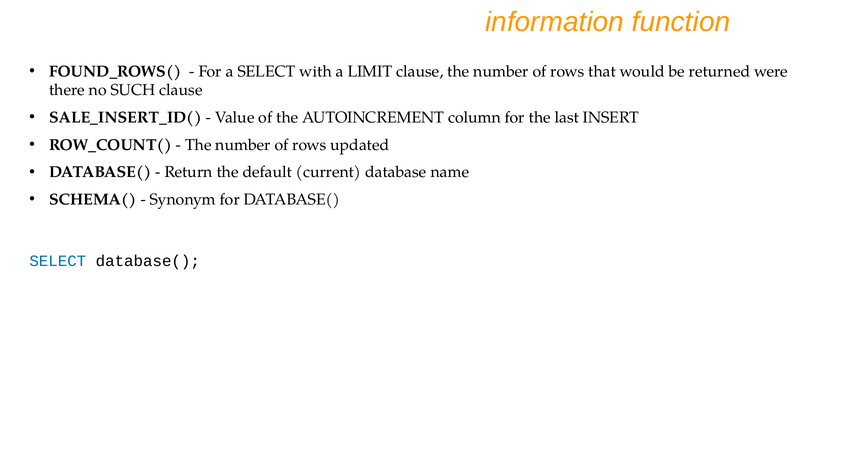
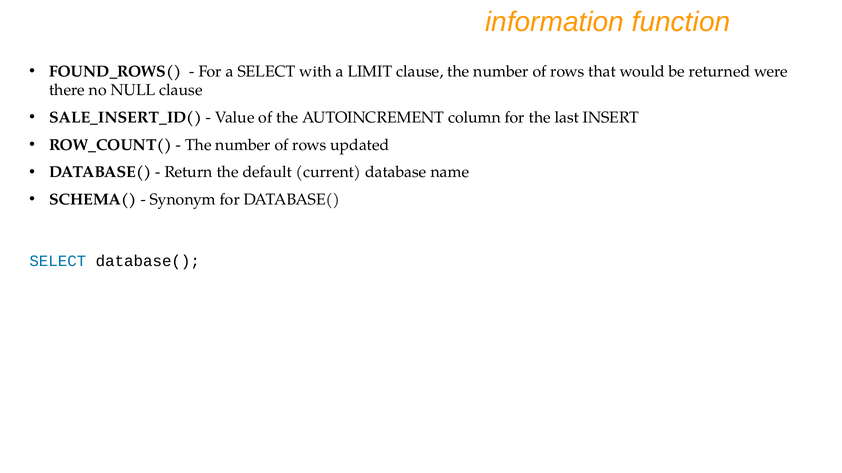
SUCH: SUCH -> NULL (133, 90)
